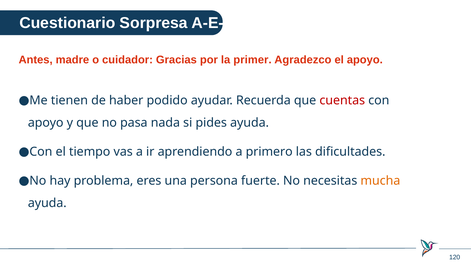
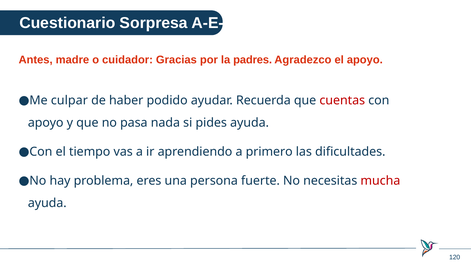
primer: primer -> padres (253, 60)
tienen: tienen -> culpar (69, 100)
mucha colour: orange -> red (380, 181)
